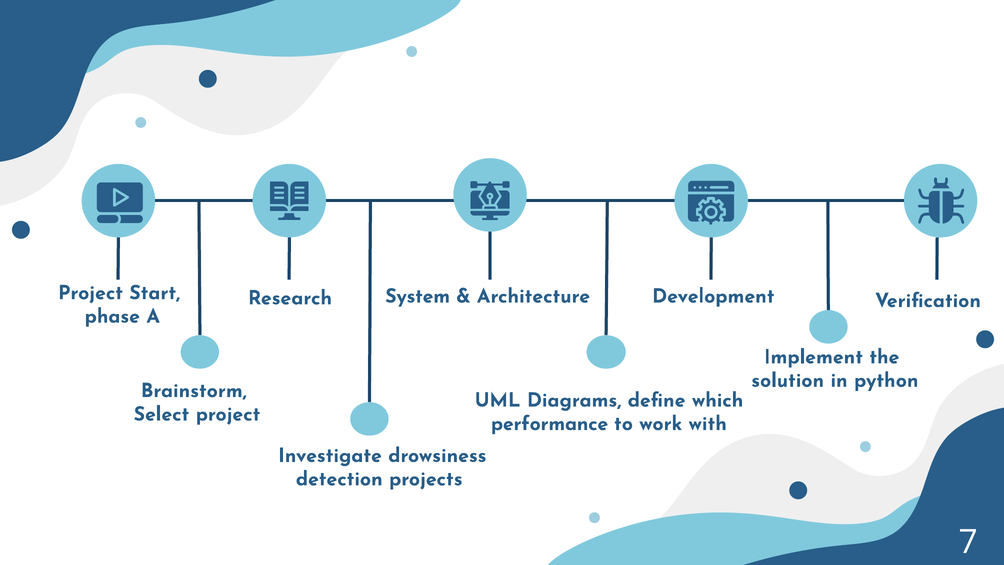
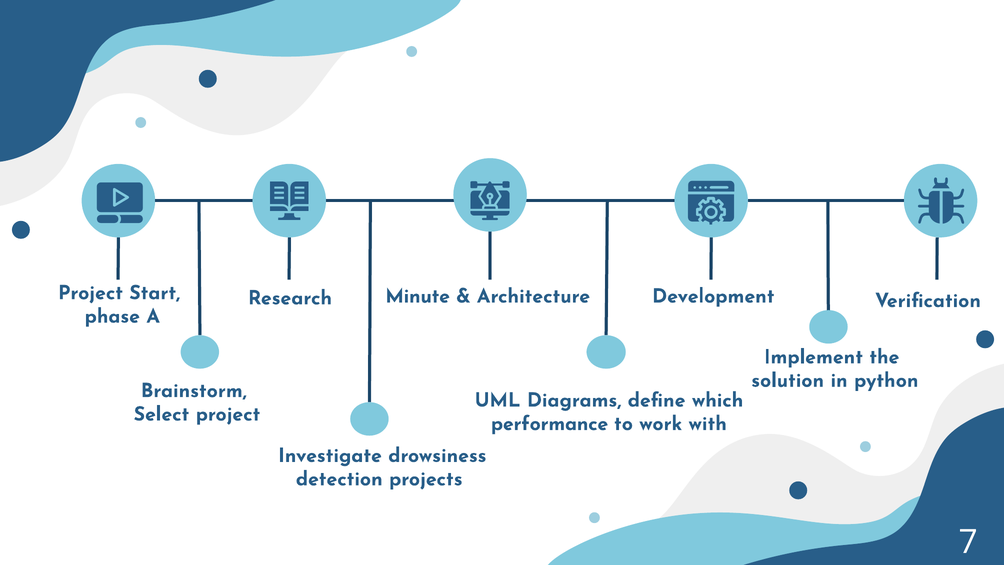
System: System -> Minute (418, 296)
